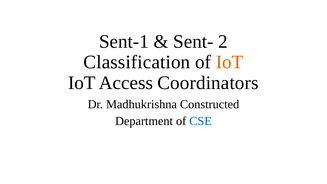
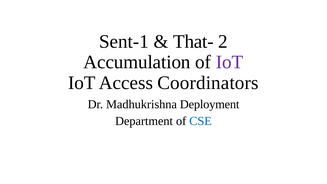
Sent-: Sent- -> That- (193, 42)
Classification: Classification -> Accumulation (137, 62)
IoT colour: orange -> purple (230, 62)
Constructed: Constructed -> Deployment (210, 104)
